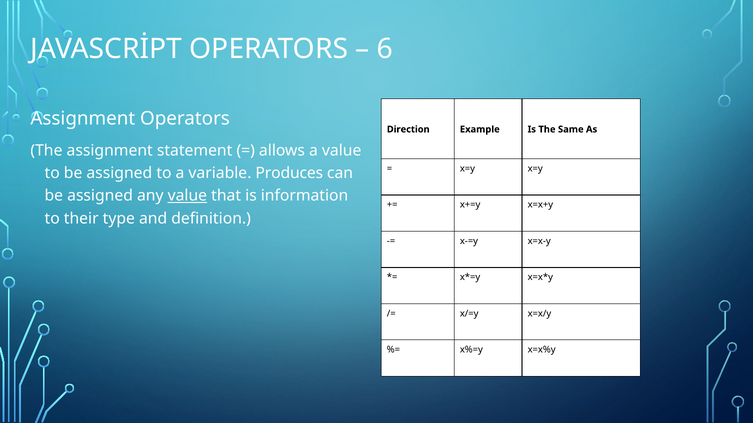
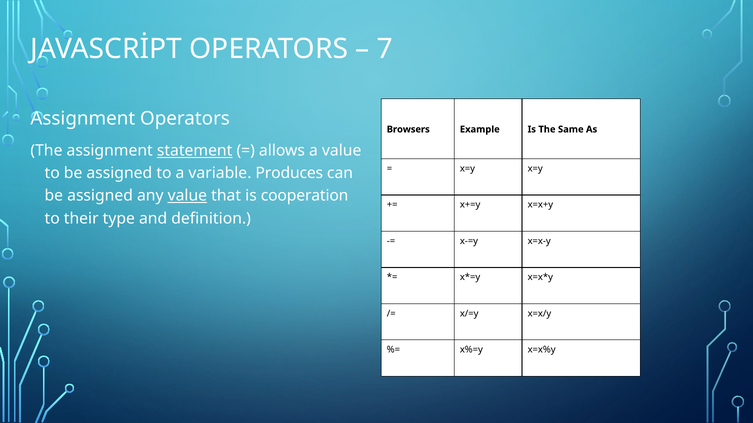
6: 6 -> 7 (385, 49)
Direction: Direction -> Browsers (408, 129)
statement underline: none -> present (195, 151)
information: information -> cooperation (305, 196)
